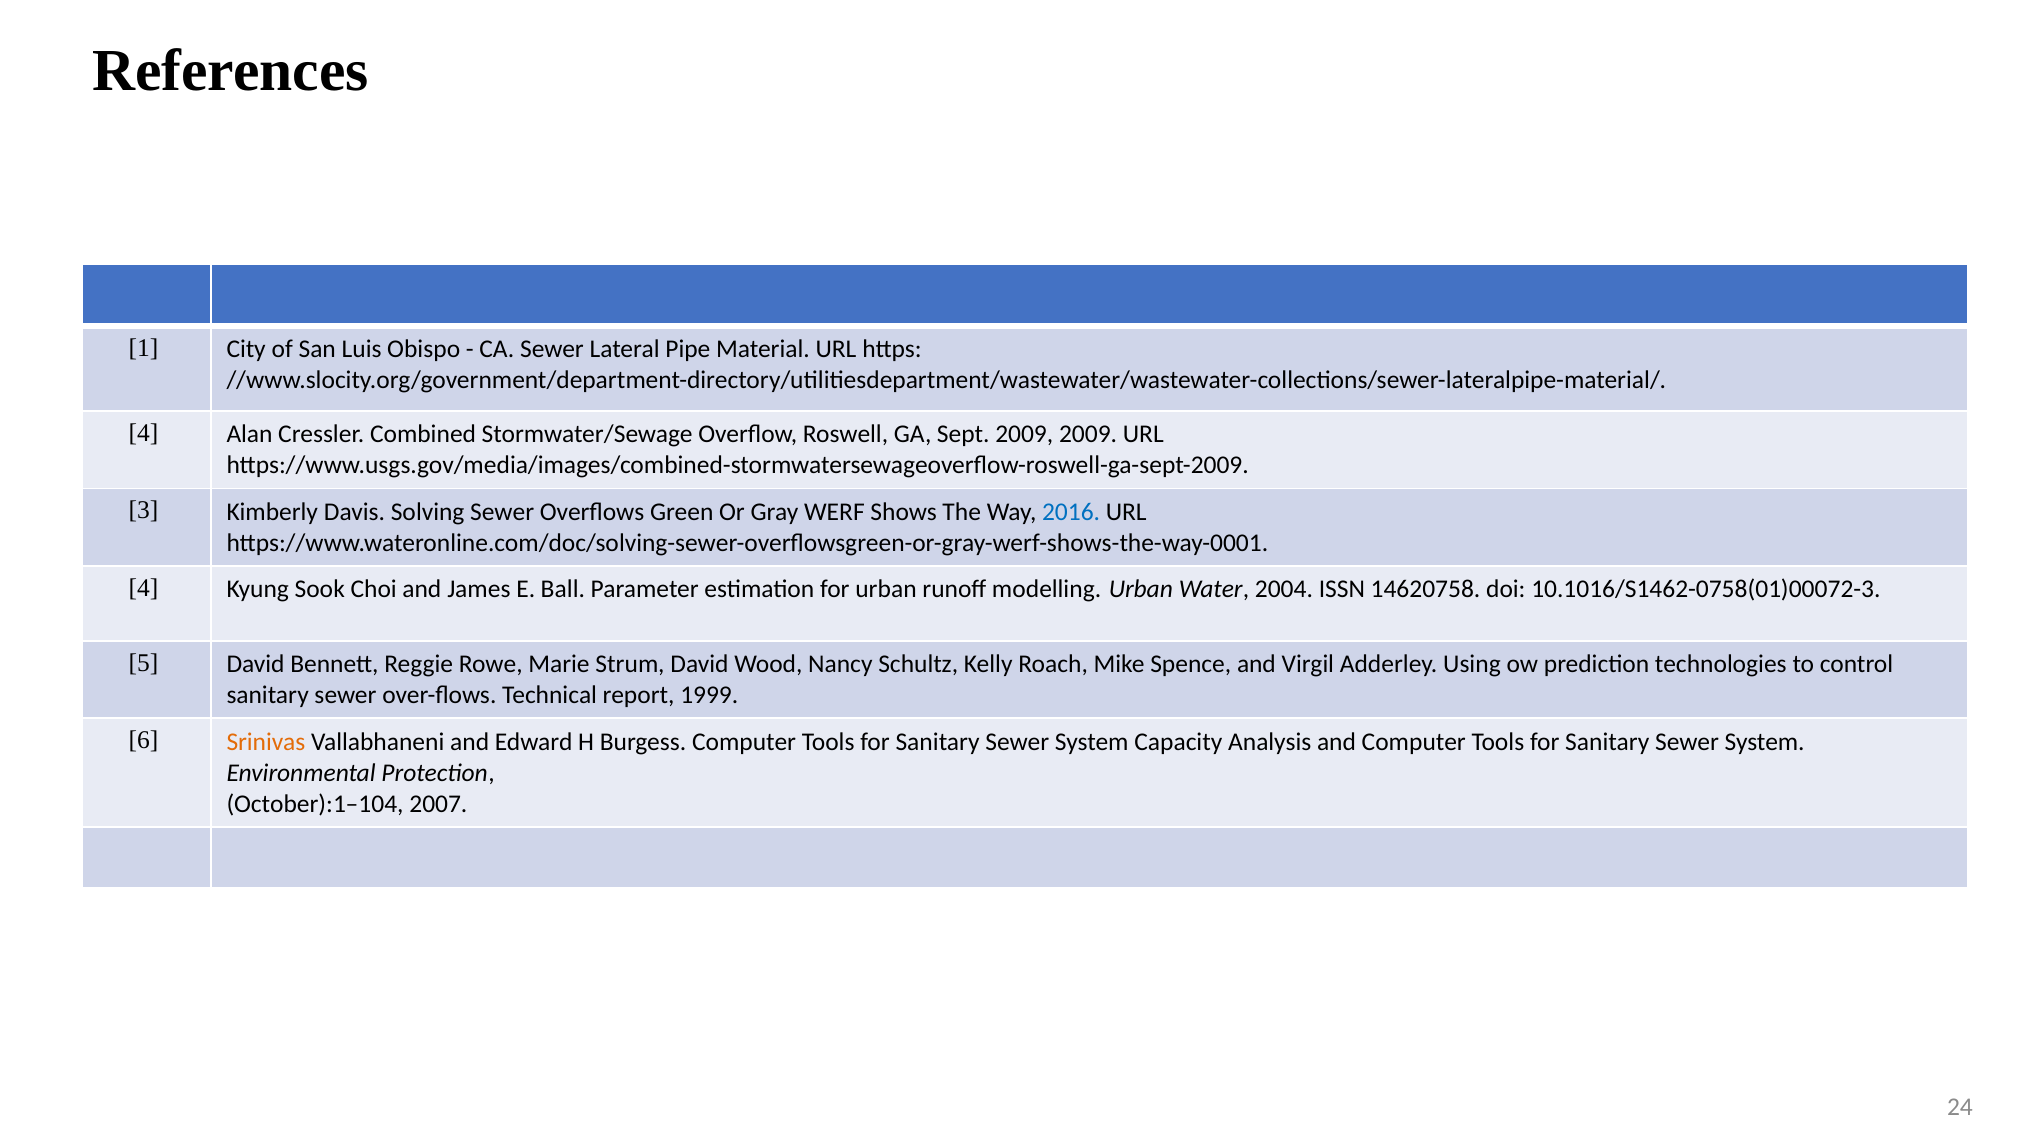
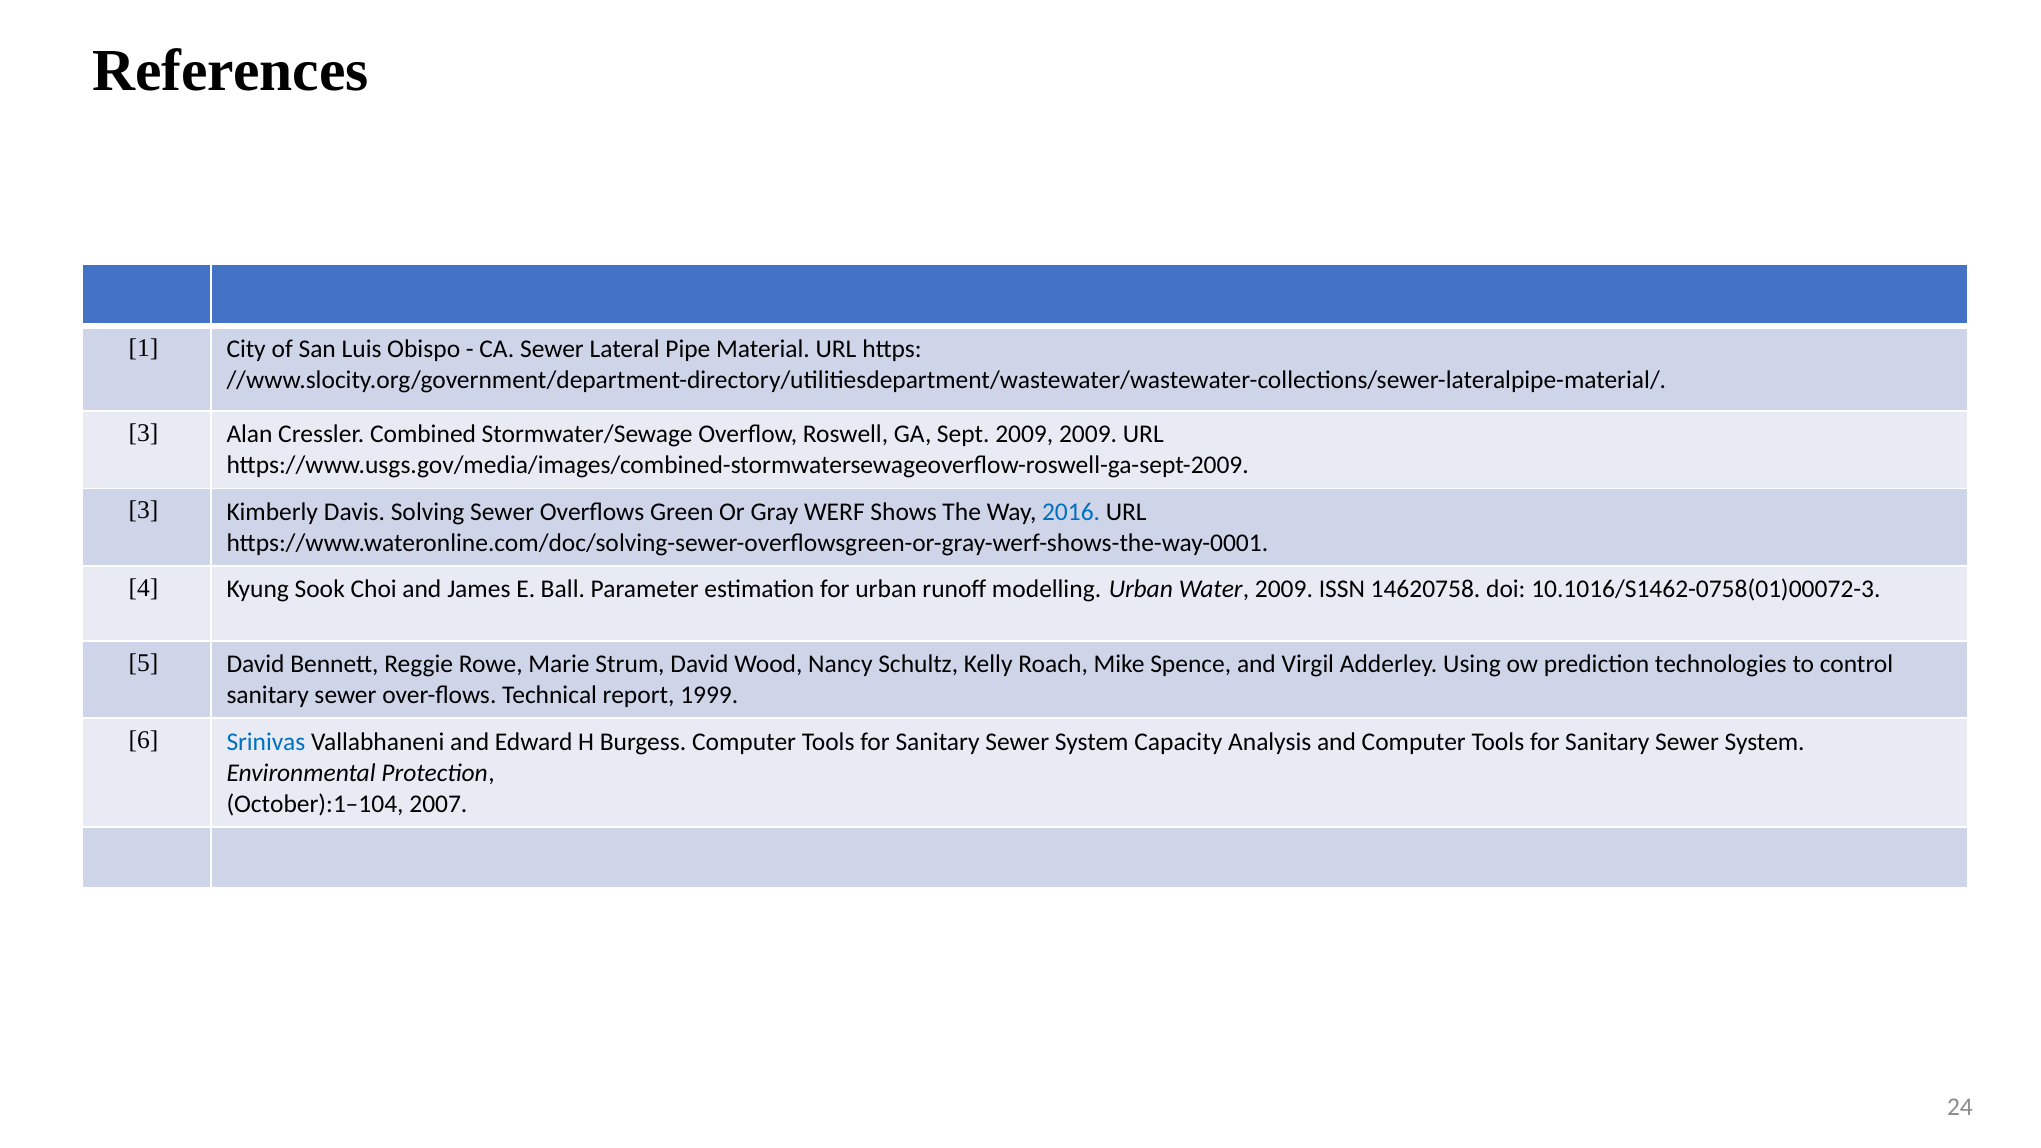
4: 4 -> 3 (143, 433)
Water 2004: 2004 -> 2009 (1284, 590)
Srinivas colour: orange -> blue (266, 742)
